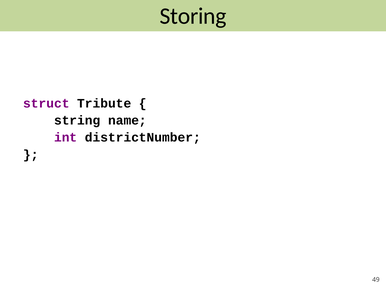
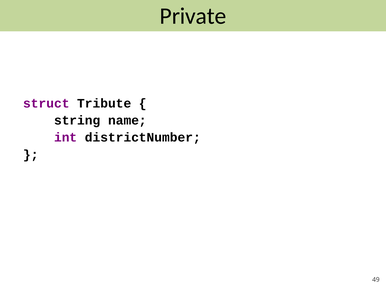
Storing: Storing -> Private (193, 16)
